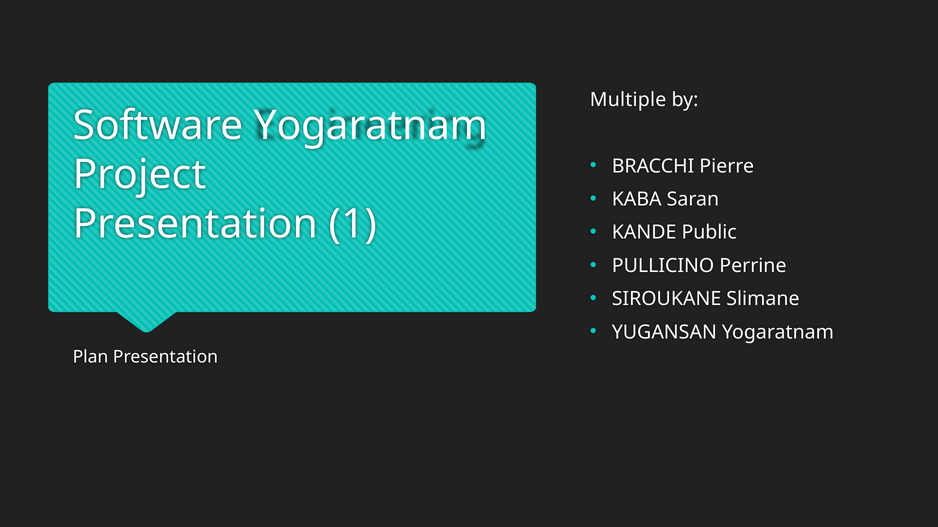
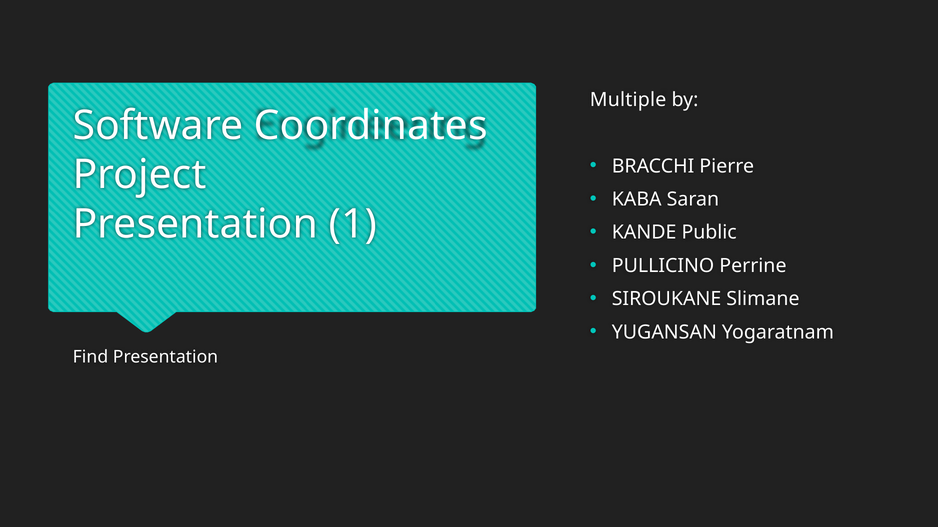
Software Yogaratnam: Yogaratnam -> Coordinates (371, 126)
Plan: Plan -> Find (90, 357)
